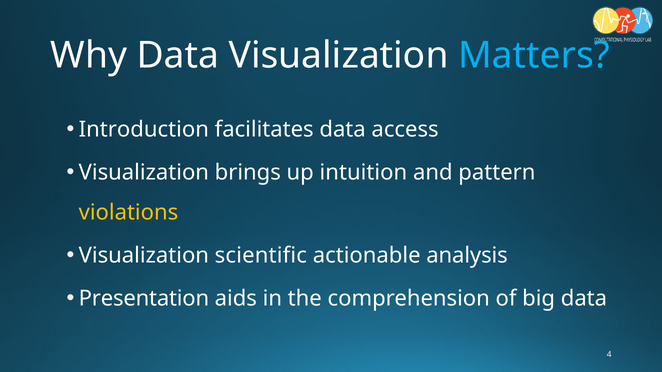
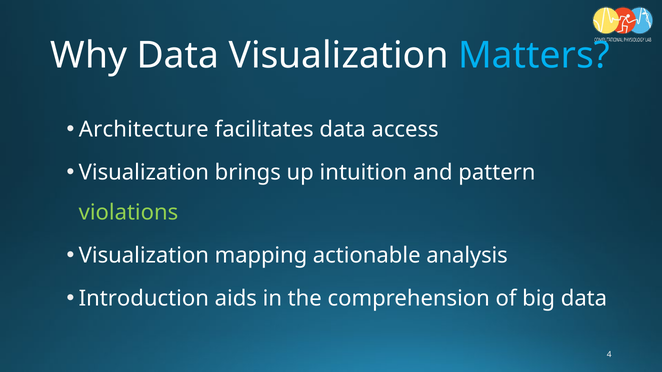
Introduction: Introduction -> Architecture (144, 130)
violations colour: yellow -> light green (128, 213)
scientific: scientific -> mapping (261, 256)
Presentation: Presentation -> Introduction (144, 299)
